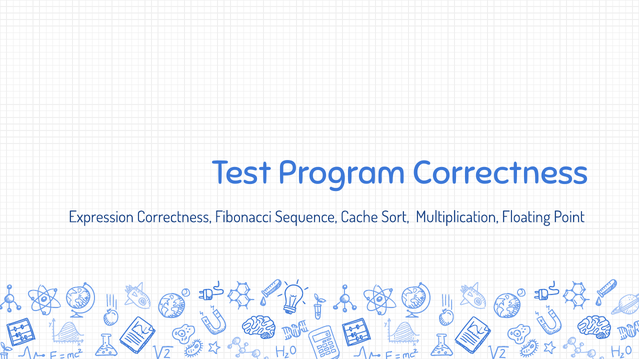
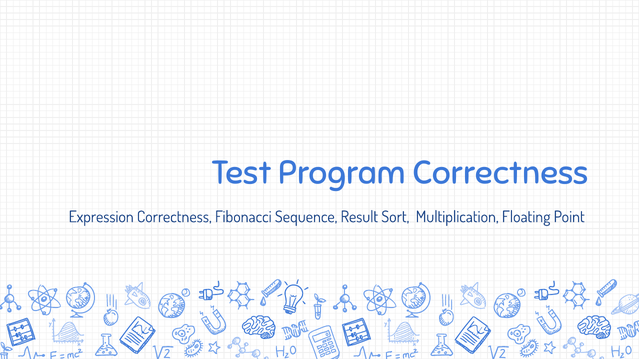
Cache: Cache -> Result (359, 217)
